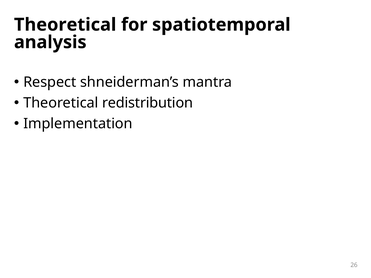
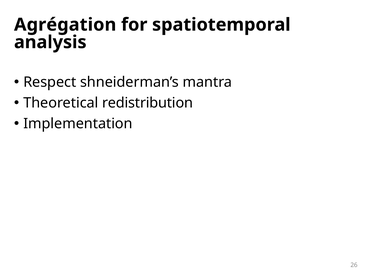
Theoretical: Theoretical -> Agrégation (65, 25)
